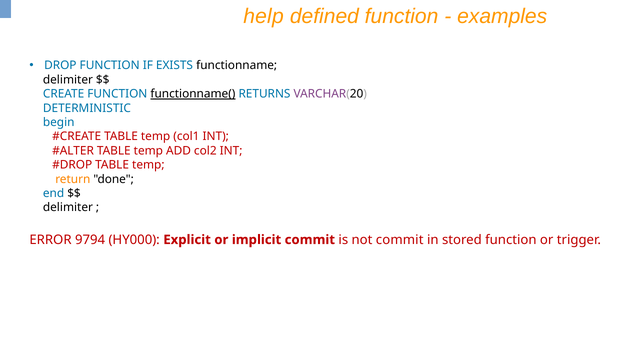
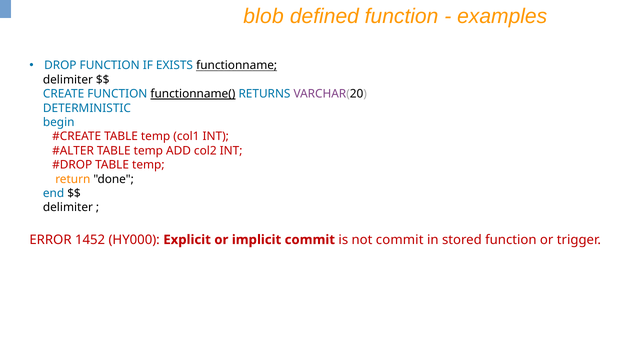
help: help -> blob (264, 16)
functionname underline: none -> present (237, 66)
9794: 9794 -> 1452 (90, 240)
